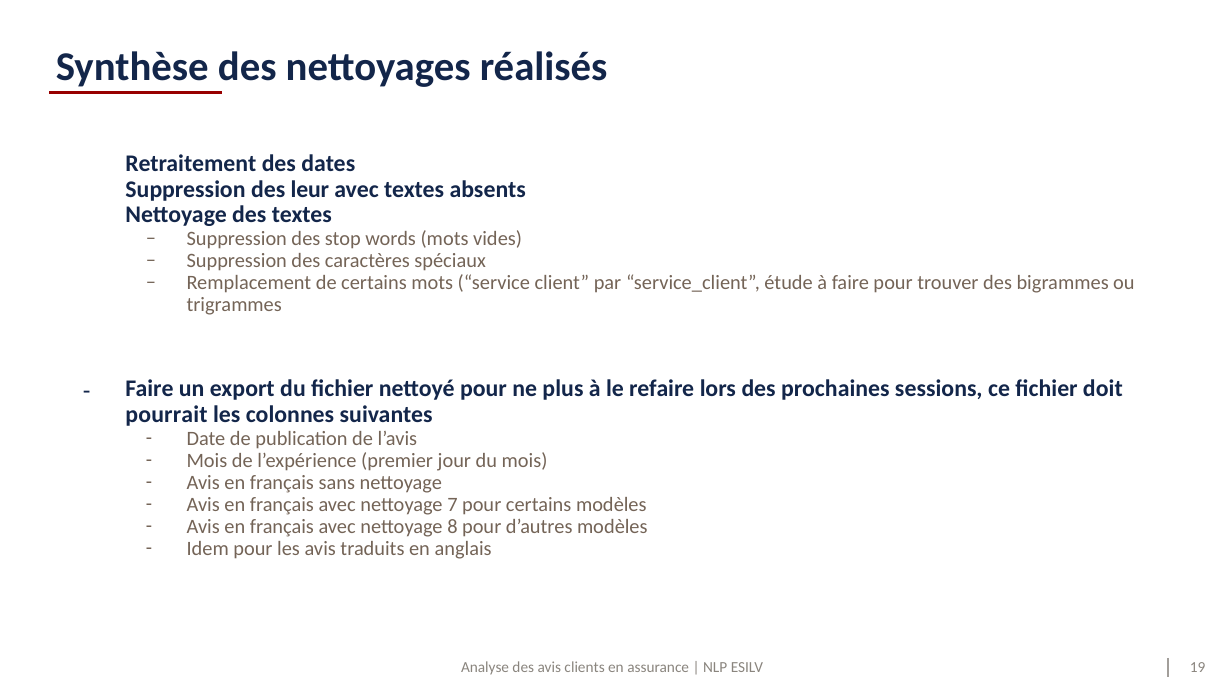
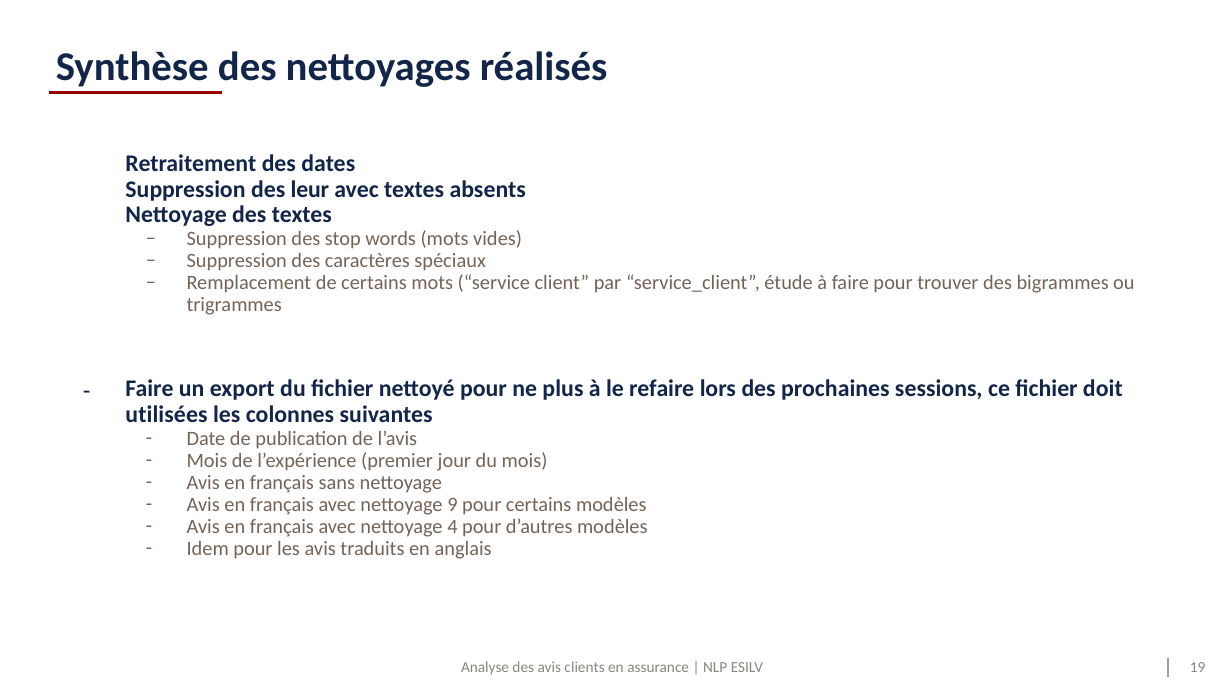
pourrait: pourrait -> utilisées (167, 414)
7: 7 -> 9 (452, 504)
8: 8 -> 4 (452, 526)
